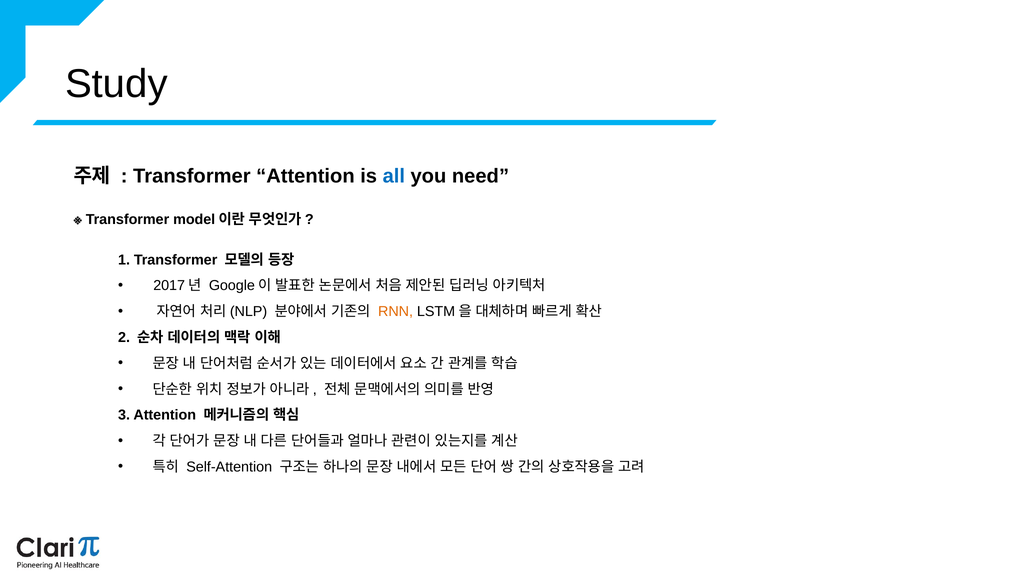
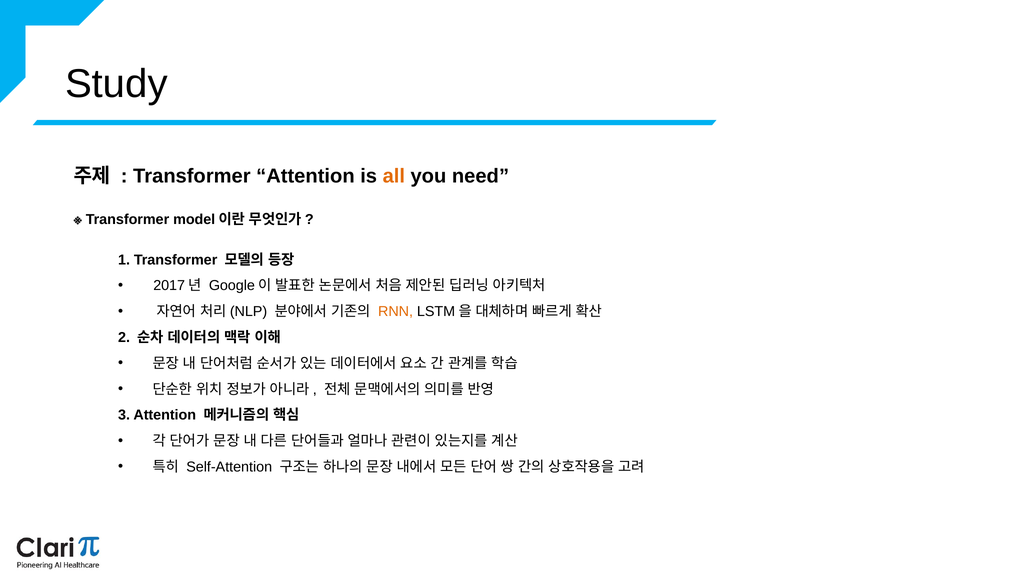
all colour: blue -> orange (394, 176)
